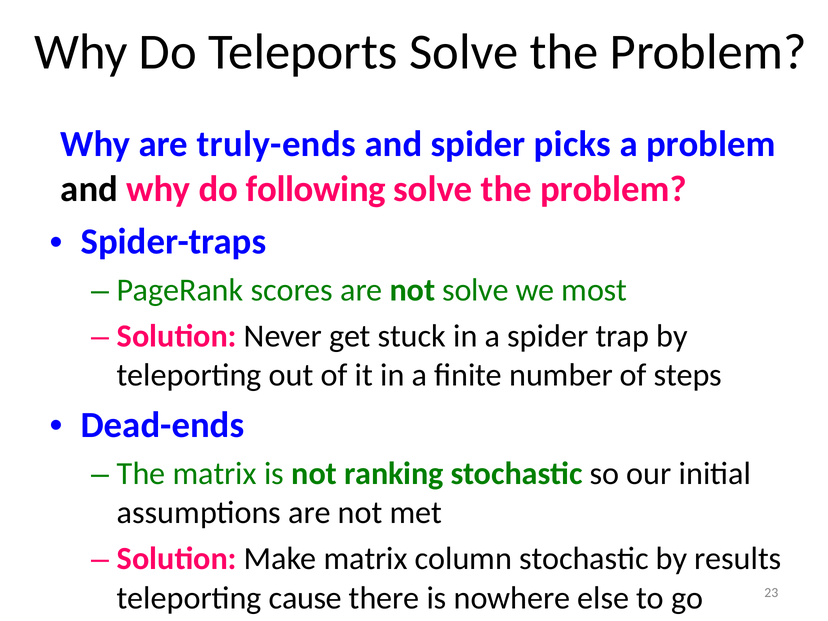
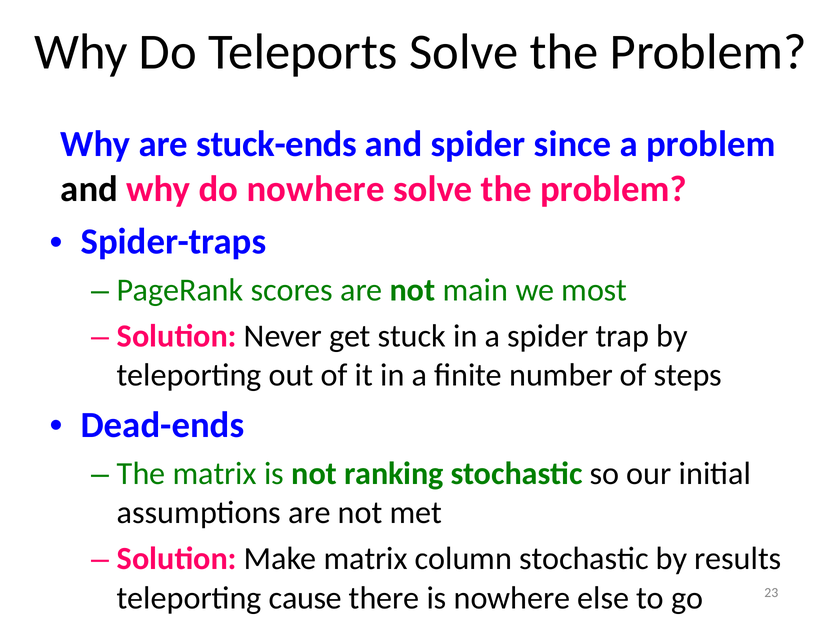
truly-ends: truly-ends -> stuck-ends (277, 144)
picks: picks -> since (573, 144)
do following: following -> nowhere (316, 189)
not solve: solve -> main (475, 290)
